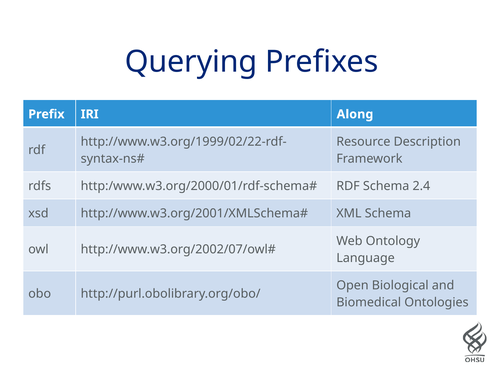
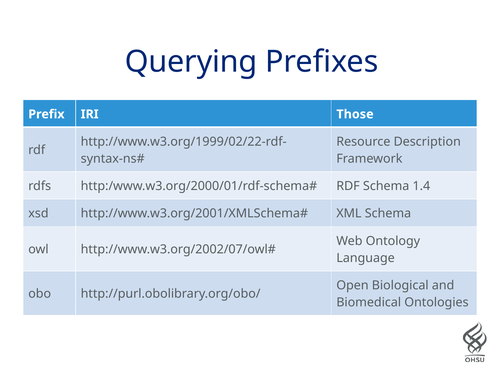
Along: Along -> Those (355, 114)
2.4: 2.4 -> 1.4 (421, 186)
